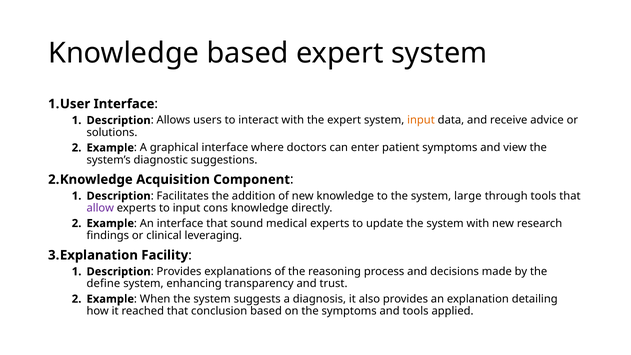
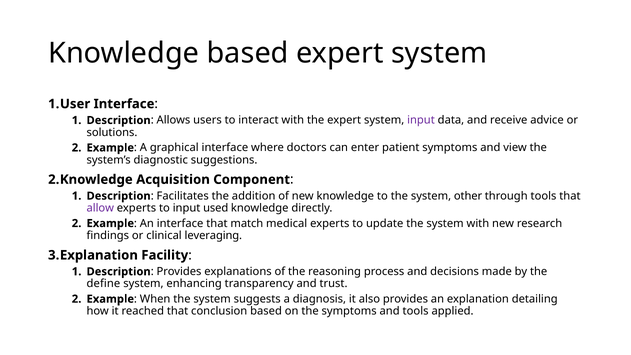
input colour: orange -> purple (421, 120)
large: large -> other (468, 196)
cons: cons -> used (216, 208)
sound: sound -> match (247, 223)
